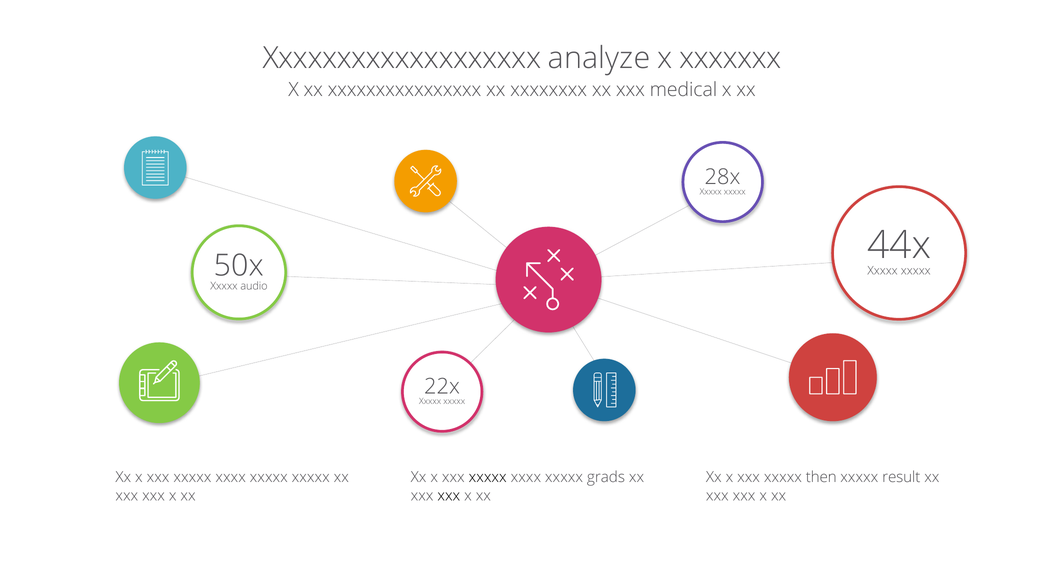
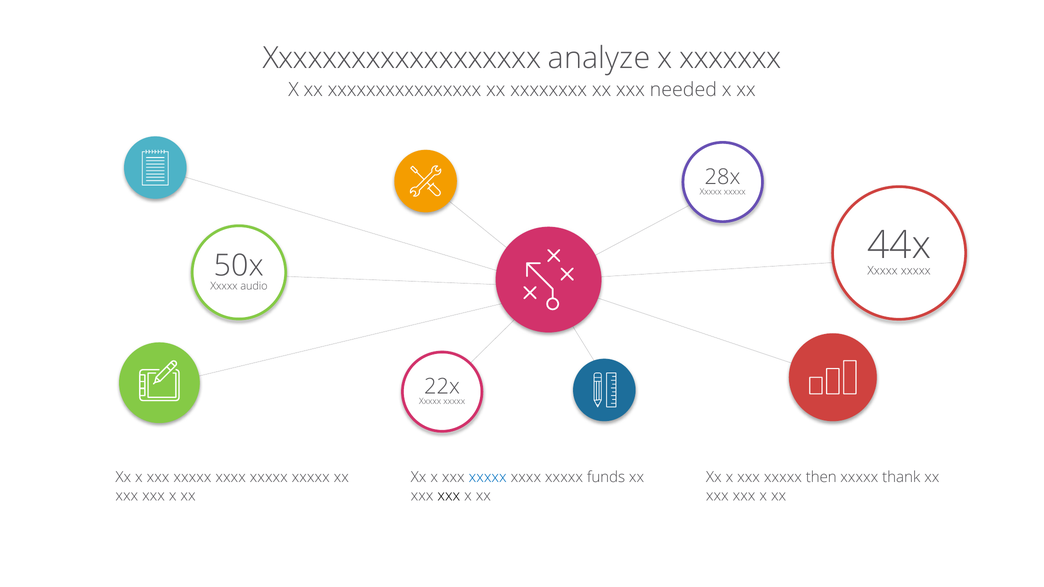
medical: medical -> needed (683, 90)
xxxxx colour: black -> blue (488, 478)
grads: grads -> funds (606, 478)
result: result -> thank (901, 478)
